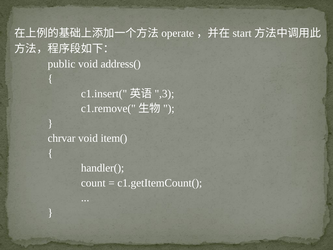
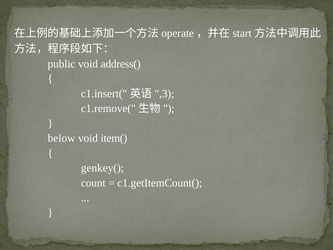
chrvar: chrvar -> below (61, 138)
handler(: handler( -> genkey( (102, 168)
